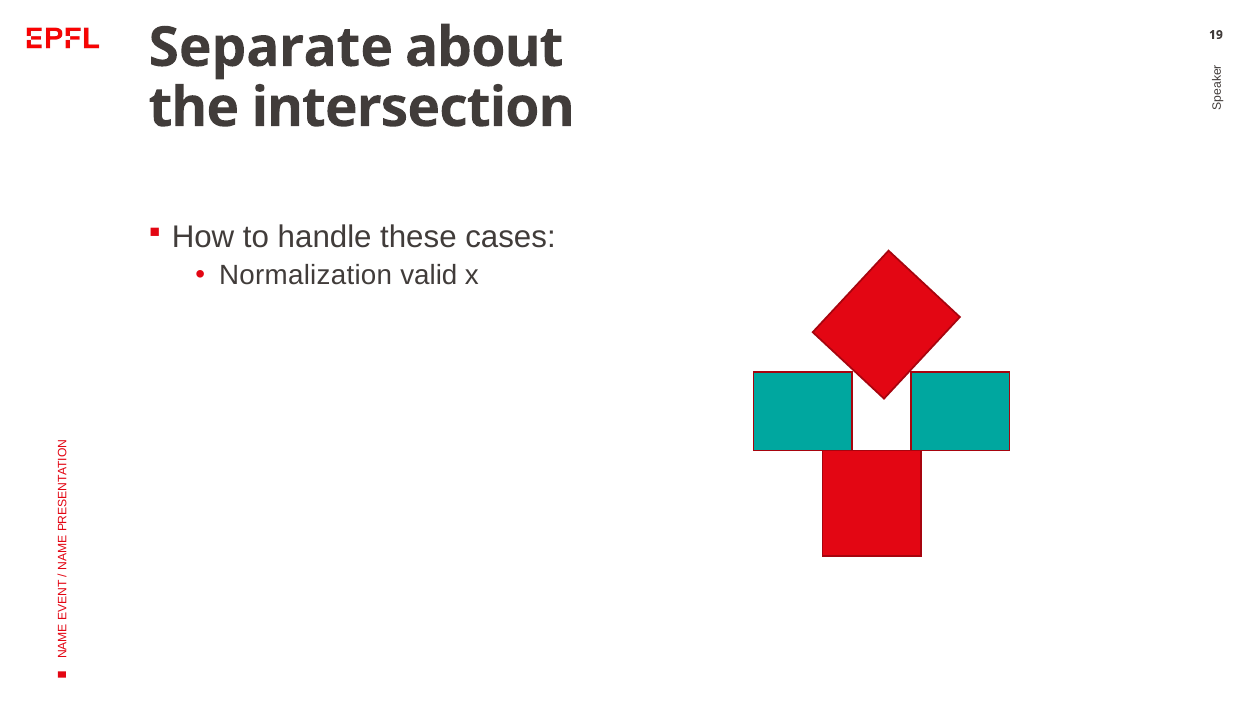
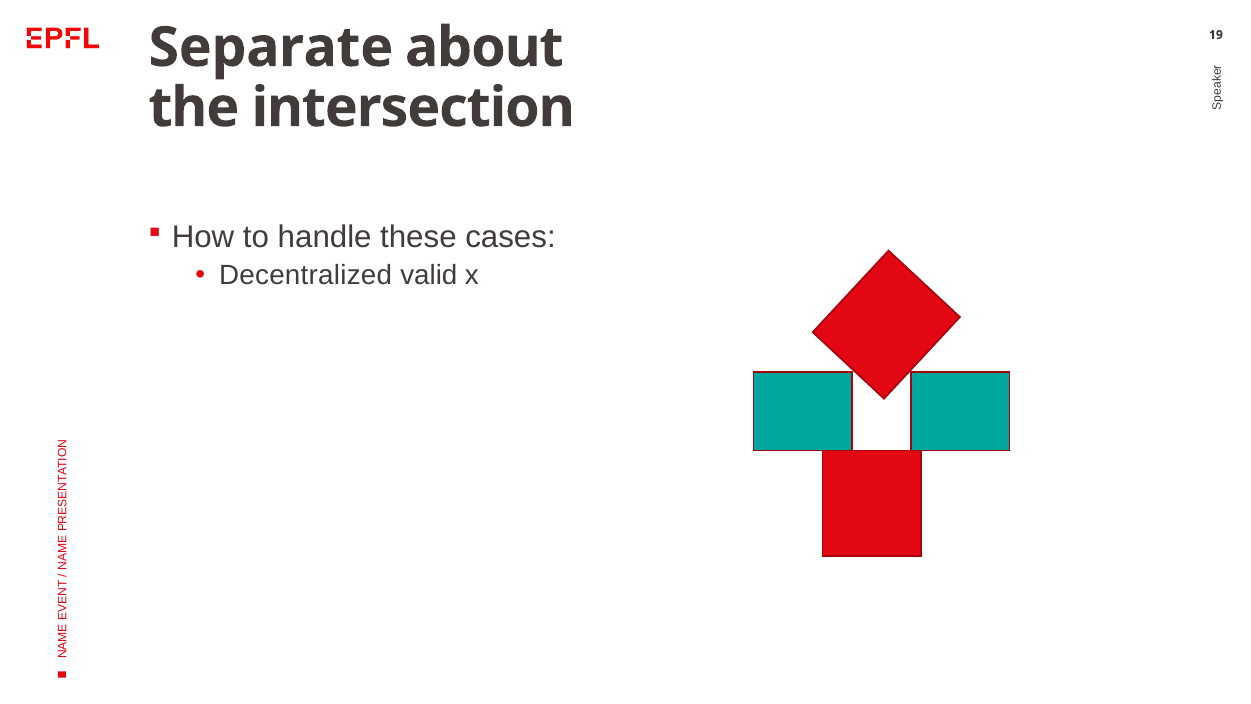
Normalization: Normalization -> Decentralized (306, 275)
